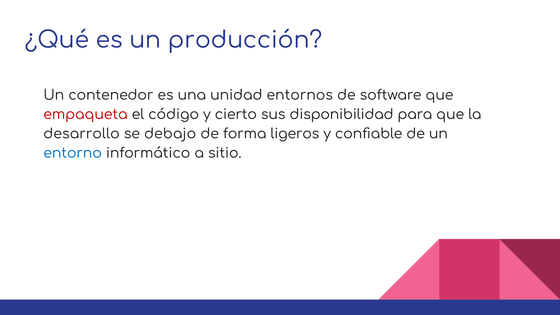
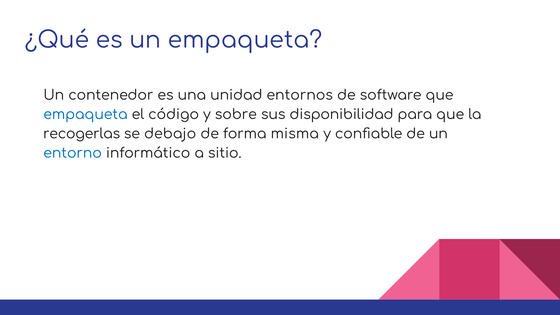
un producción: producción -> empaqueta (245, 40)
empaqueta colour: red -> blue (85, 114)
cierto: cierto -> sobre (236, 114)
desarrollo: desarrollo -> recogerlas (82, 134)
ligeros: ligeros -> misma (295, 134)
